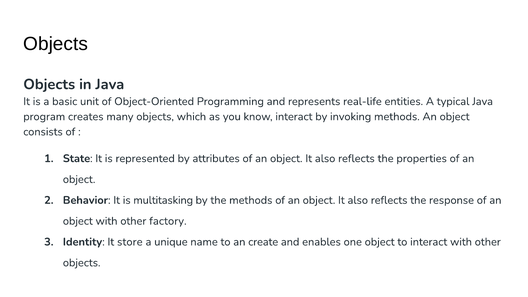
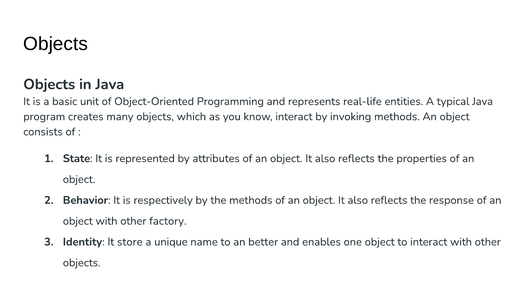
multitasking: multitasking -> respectively (163, 200)
create: create -> better (263, 242)
